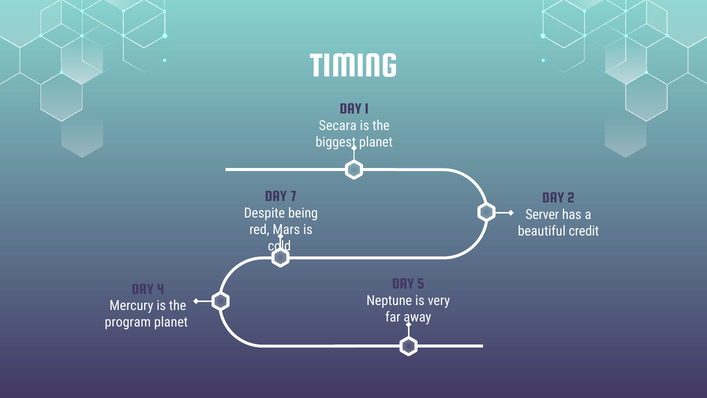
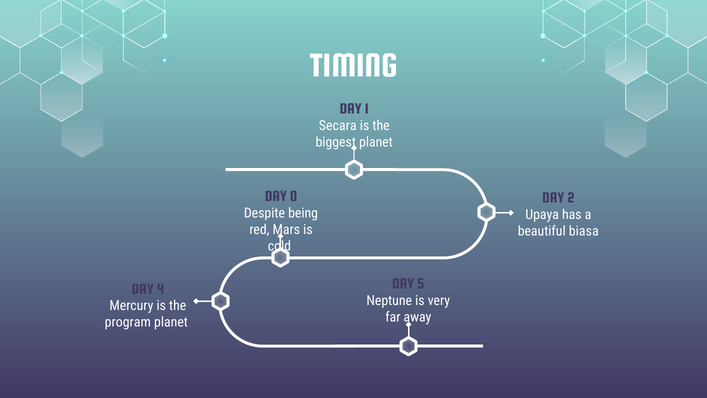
7: 7 -> 0 (294, 196)
Server: Server -> Upaya (542, 215)
credit: credit -> biasa (584, 231)
